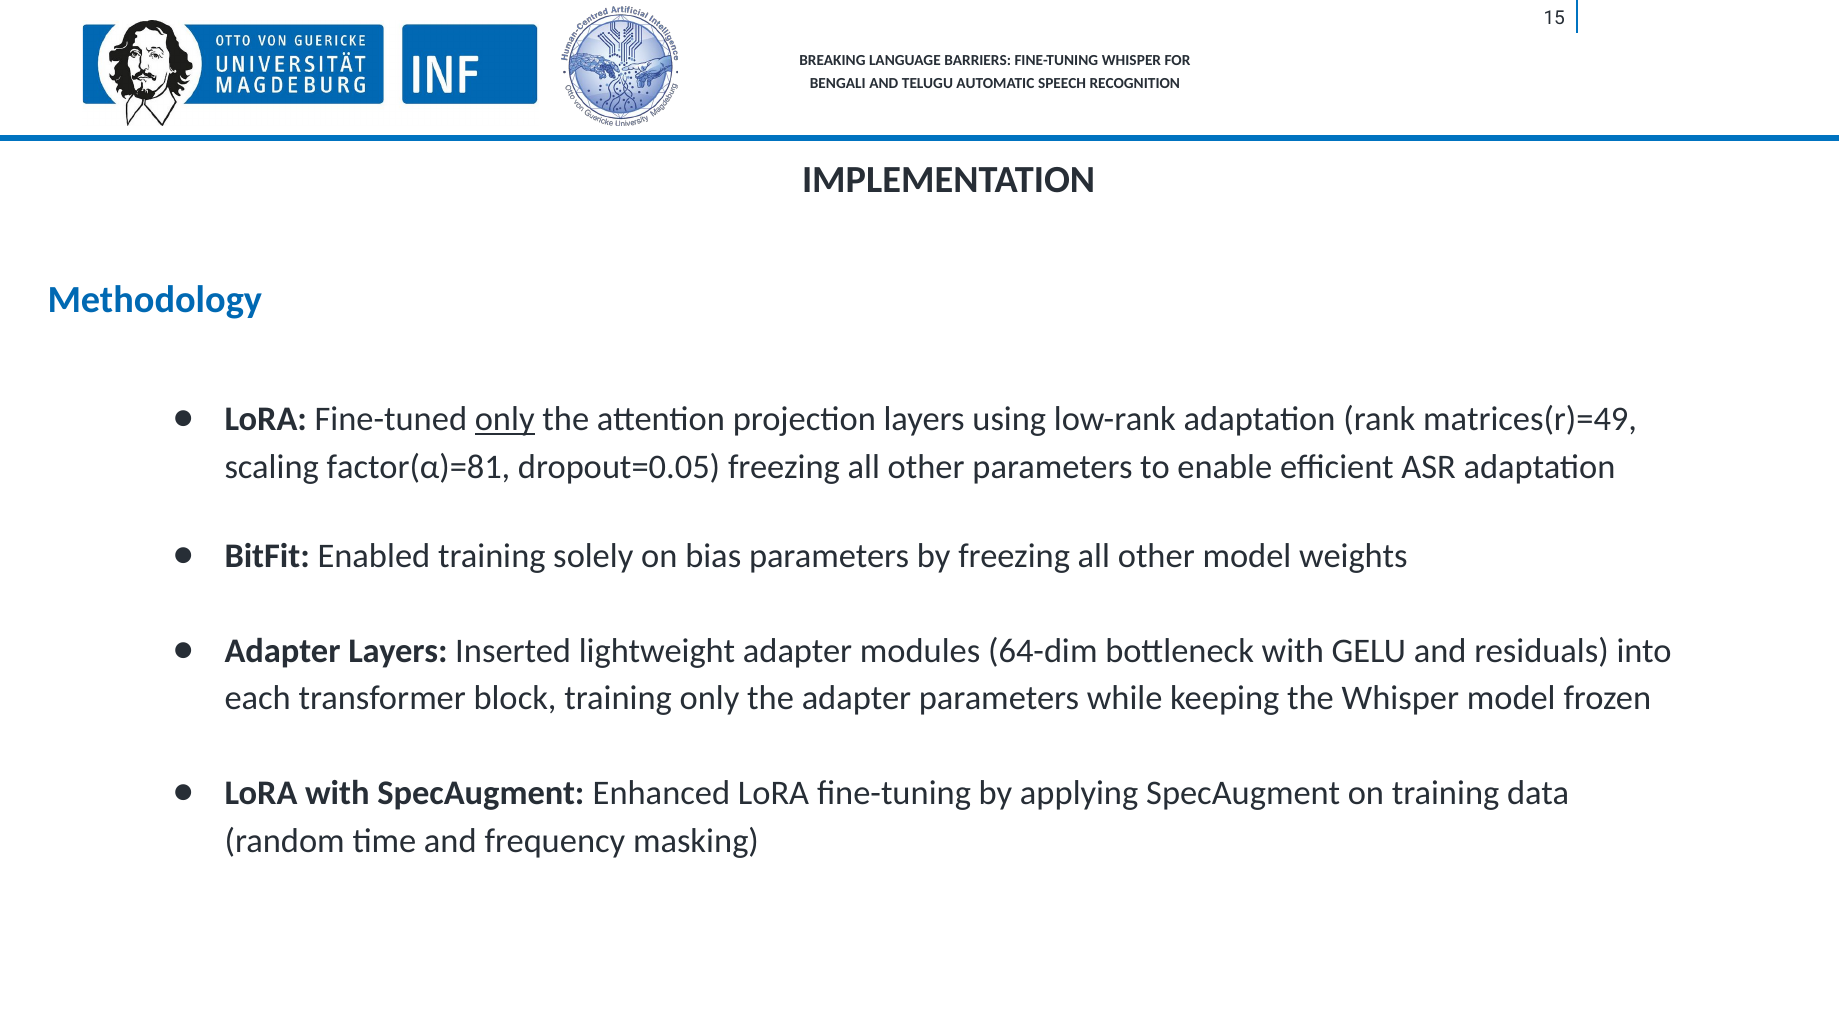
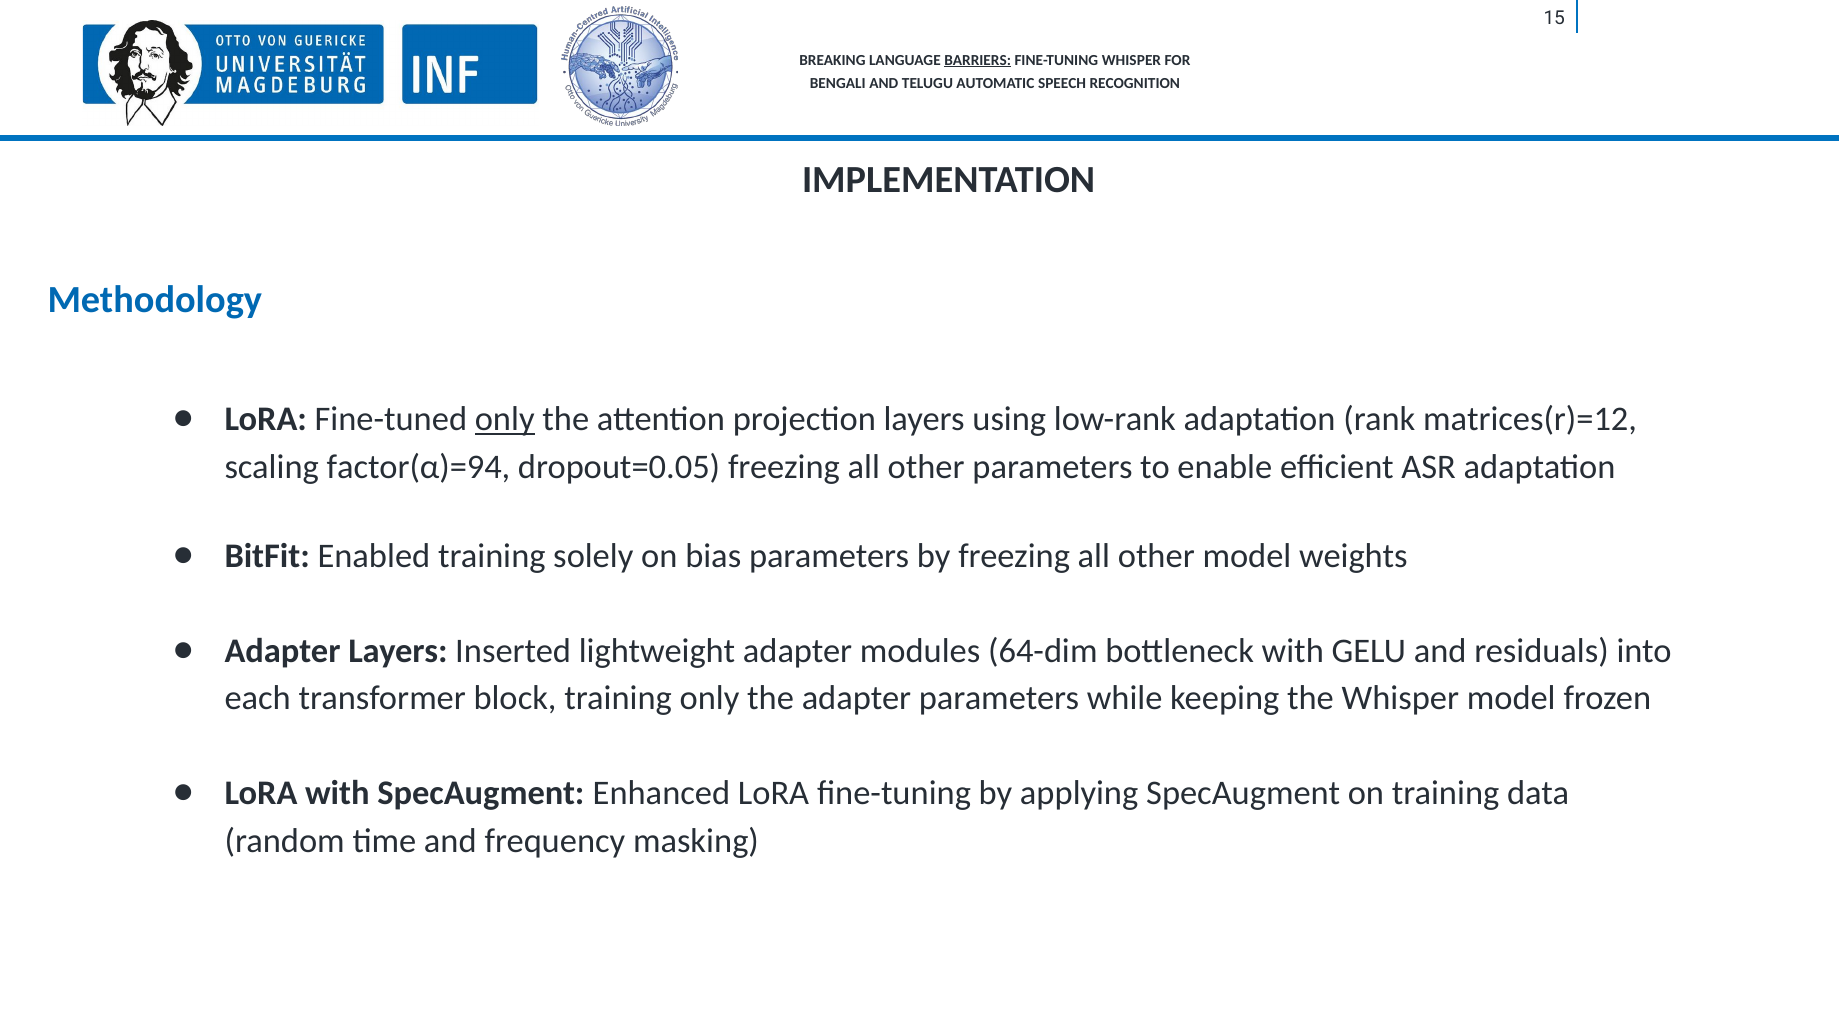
BARRIERS underline: none -> present (978, 60)
matrices(r)=49: matrices(r)=49 -> matrices(r)=12 (1530, 419)
factor(α)=81: factor(α)=81 -> factor(α)=94 (418, 467)
